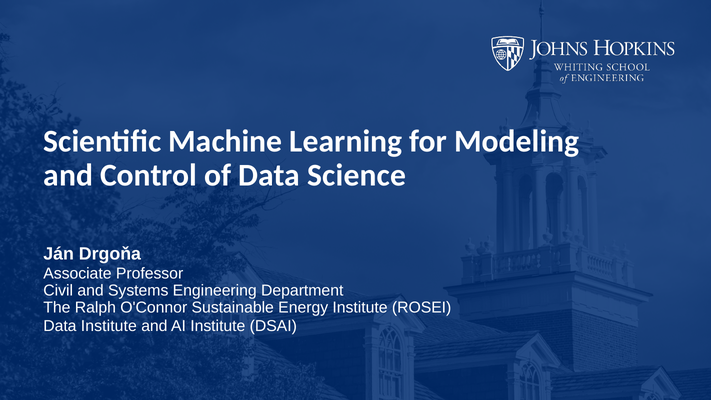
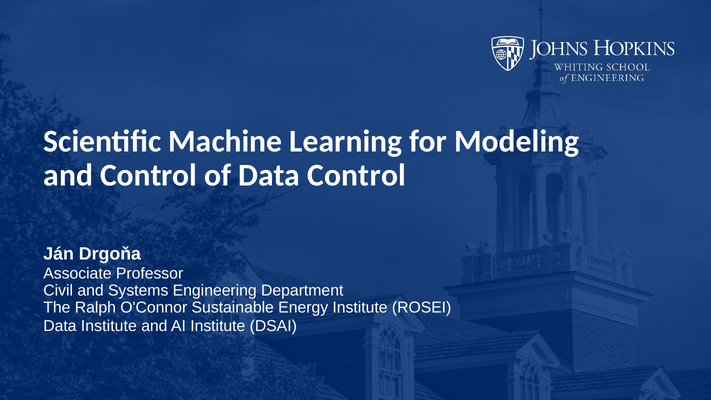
Data Science: Science -> Control (357, 175)
